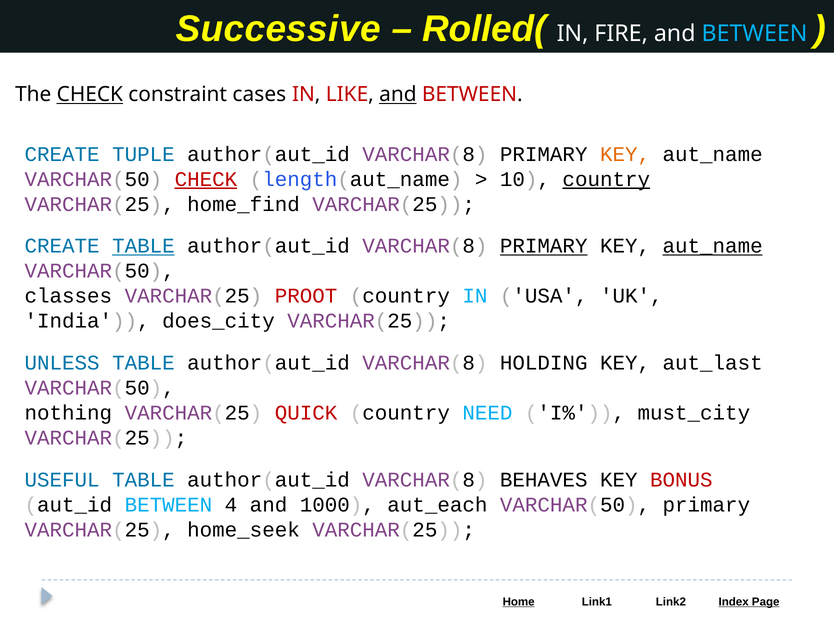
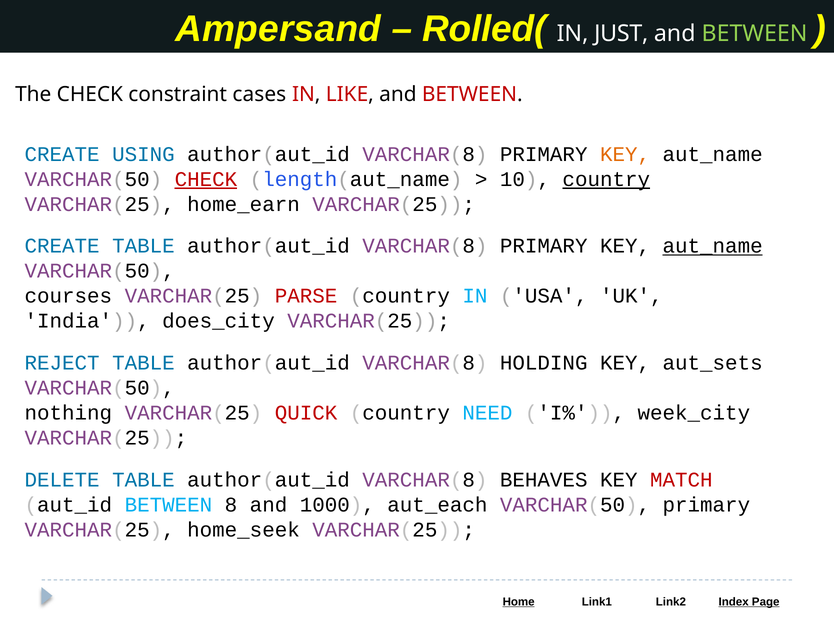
Successive: Successive -> Ampersand (278, 29)
FIRE: FIRE -> JUST (621, 34)
BETWEEN colour: light blue -> light green (755, 34)
CHECK underline: present -> none (90, 94)
and underline: present -> none (398, 94)
TUPLE: TUPLE -> USING (143, 154)
home_find: home_find -> home_earn (243, 204)
TABLE underline: present -> none (143, 246)
PRIMARY underline: present -> none (544, 246)
classes: classes -> courses (68, 296)
PROOT: PROOT -> PARSE (306, 296)
UNLESS: UNLESS -> REJECT (62, 363)
aut_last: aut_last -> aut_sets (713, 363)
must_city: must_city -> week_city (694, 413)
USEFUL: USEFUL -> DELETE (62, 479)
BONUS: BONUS -> MATCH (681, 479)
4: 4 -> 8 (231, 504)
